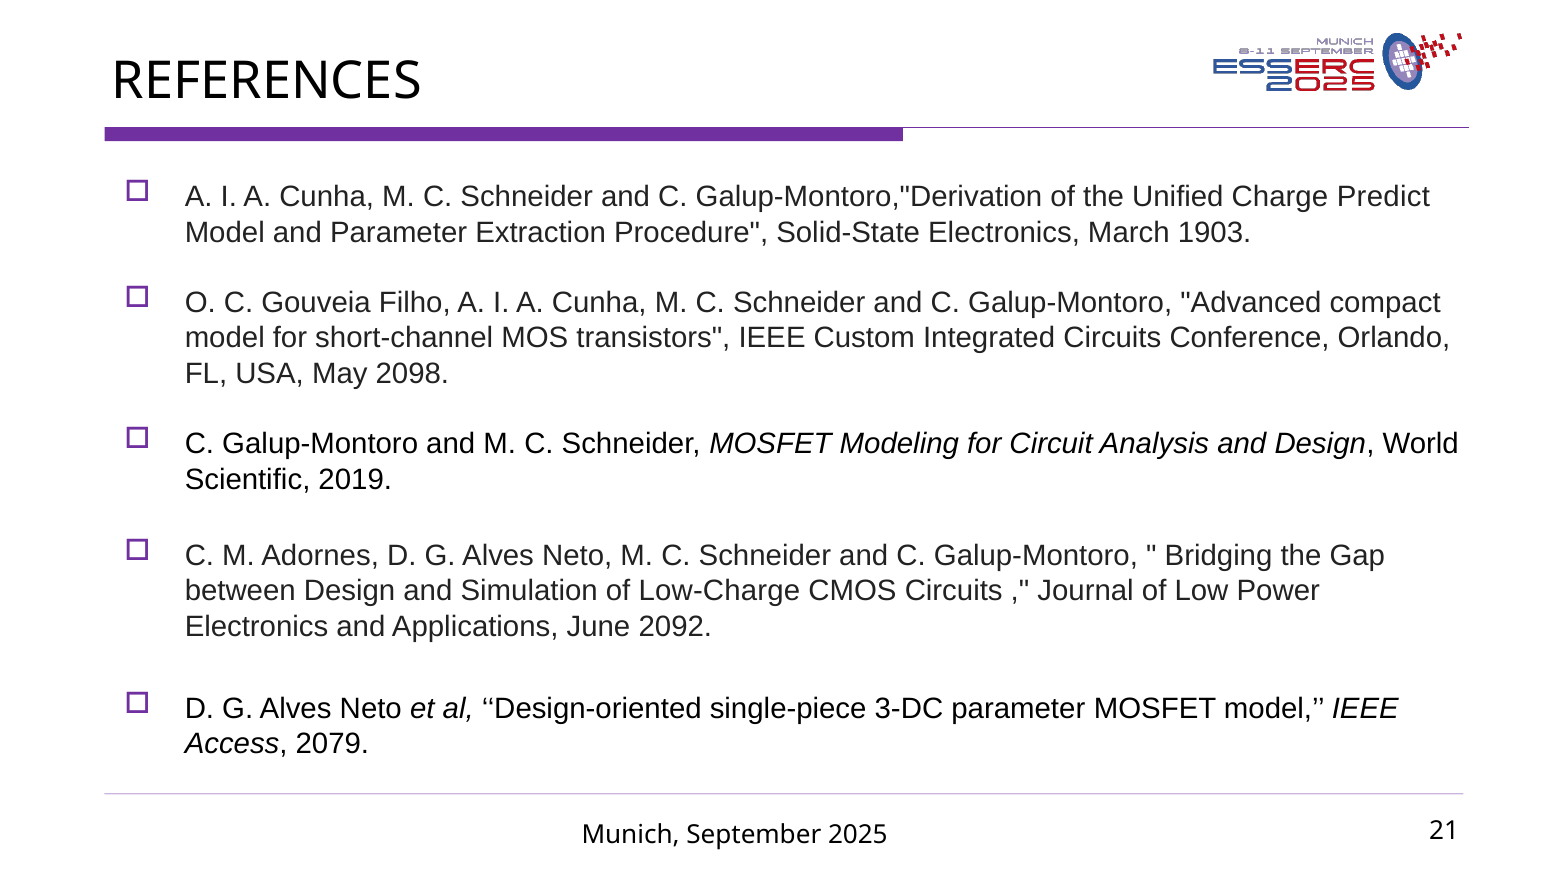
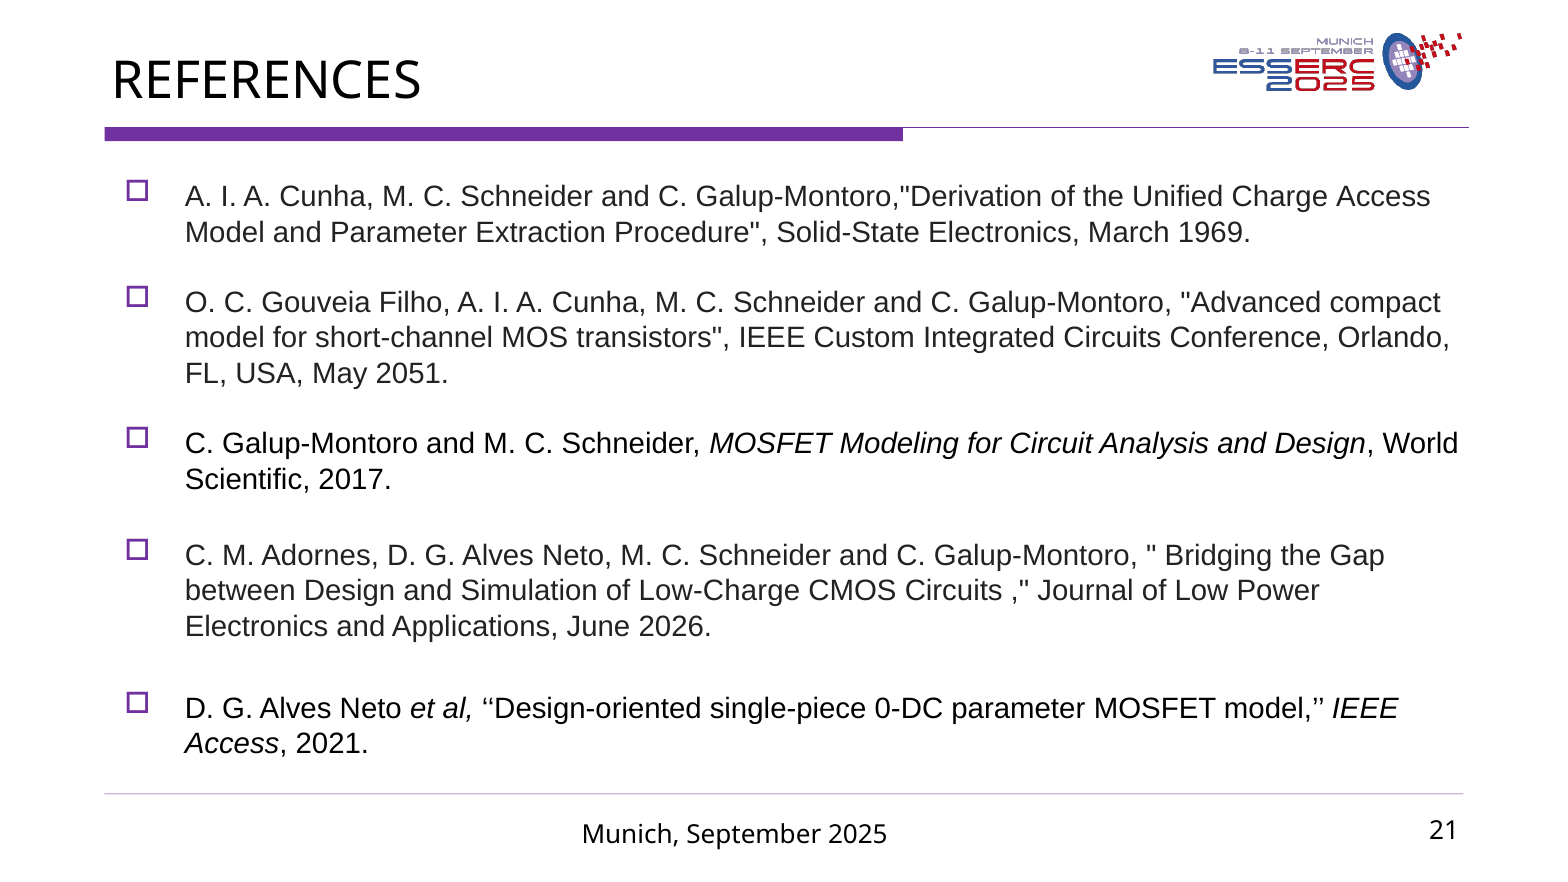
Charge Predict: Predict -> Access (1384, 197)
1903: 1903 -> 1969 (1215, 232)
2098: 2098 -> 2051 (412, 373)
2019: 2019 -> 2017 (355, 479)
2092: 2092 -> 2026 (675, 626)
3-DC: 3-DC -> 0-DC (909, 709)
2079: 2079 -> 2021 (332, 744)
